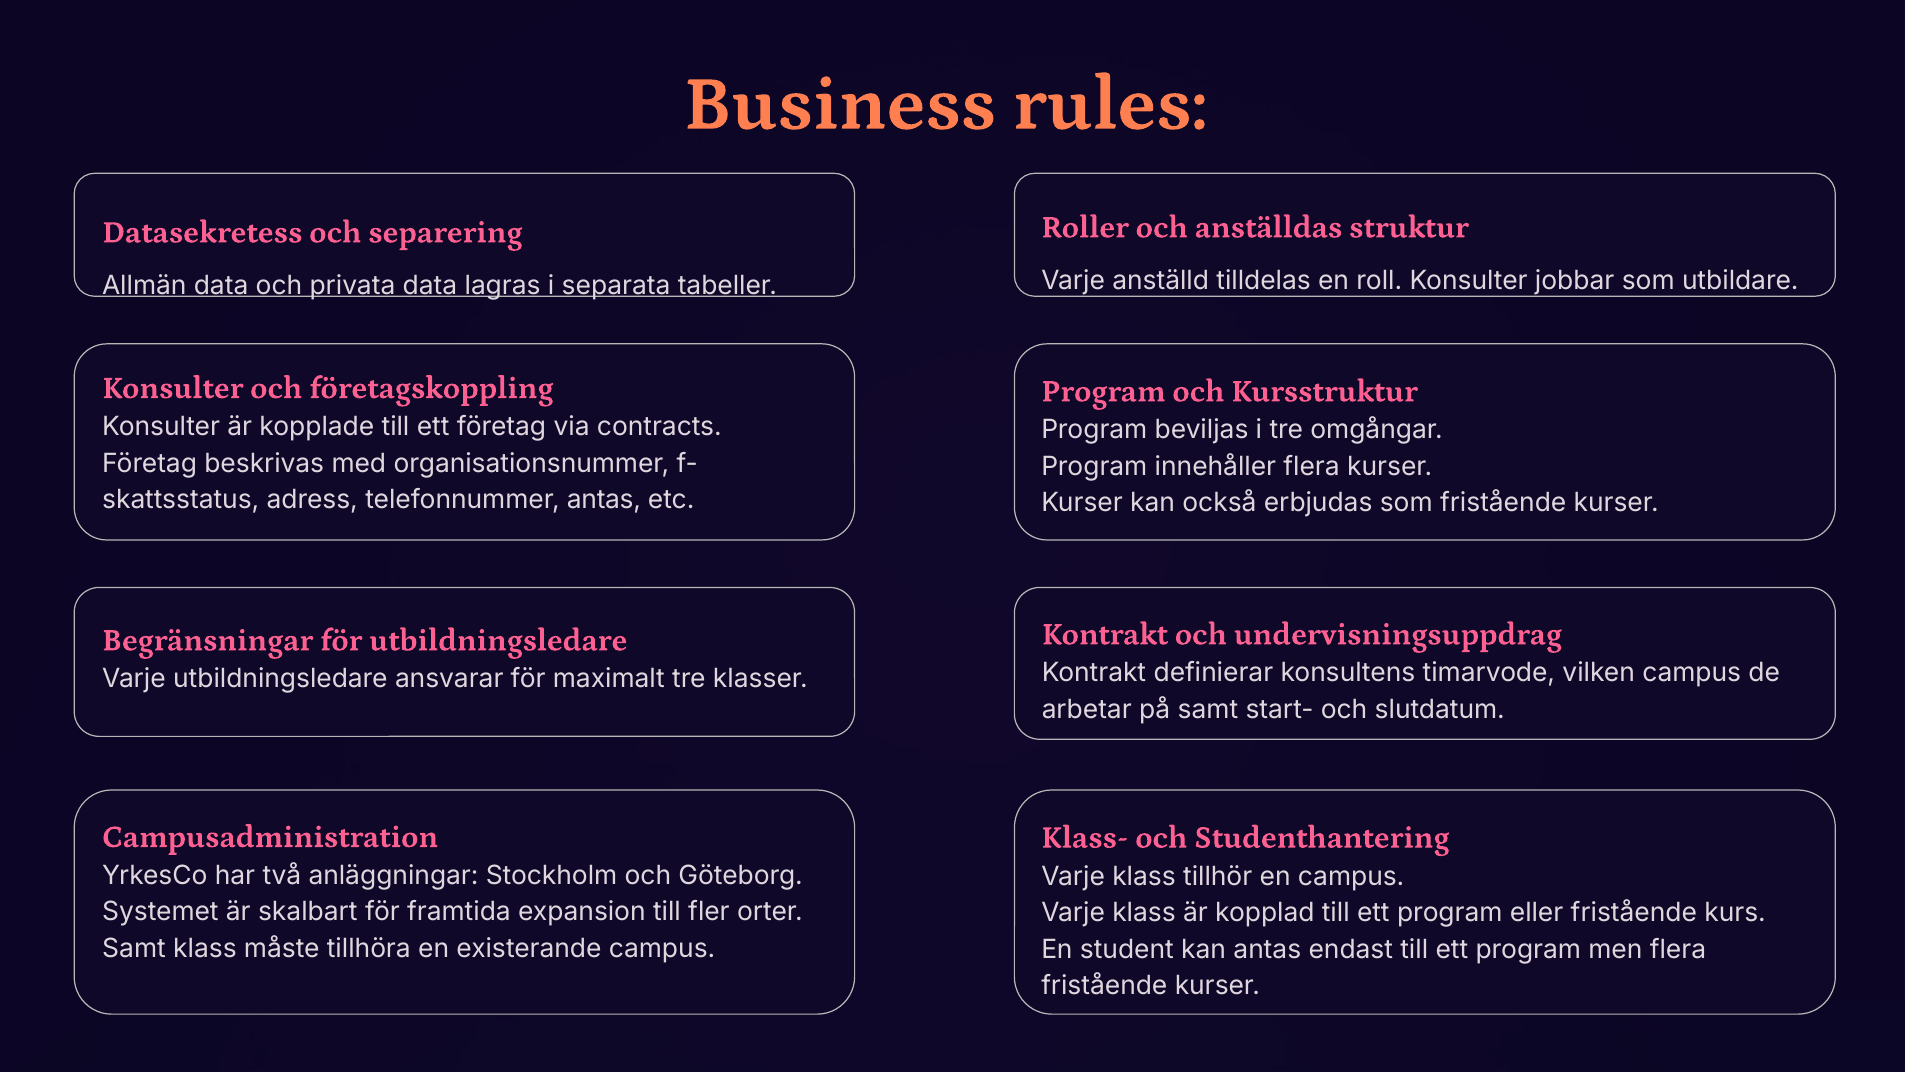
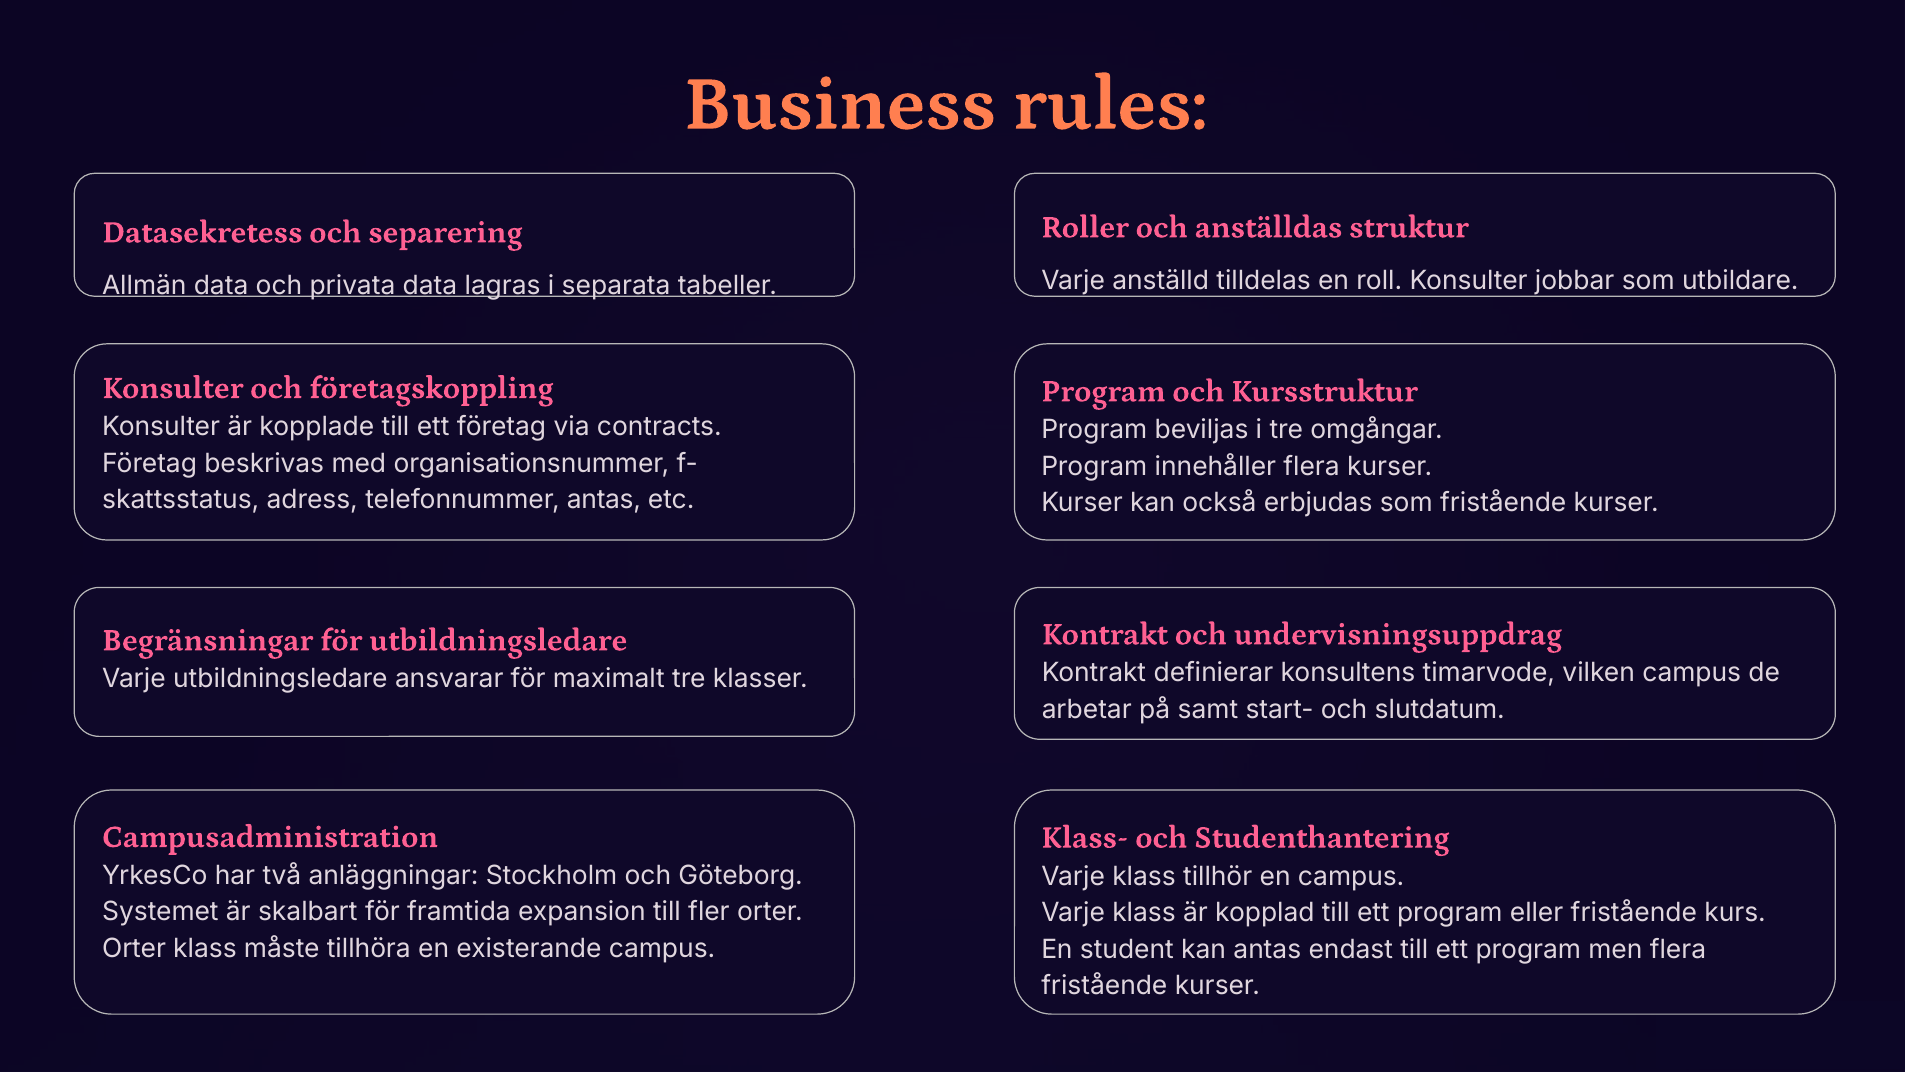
Samt: Samt -> Orter (134, 948)
